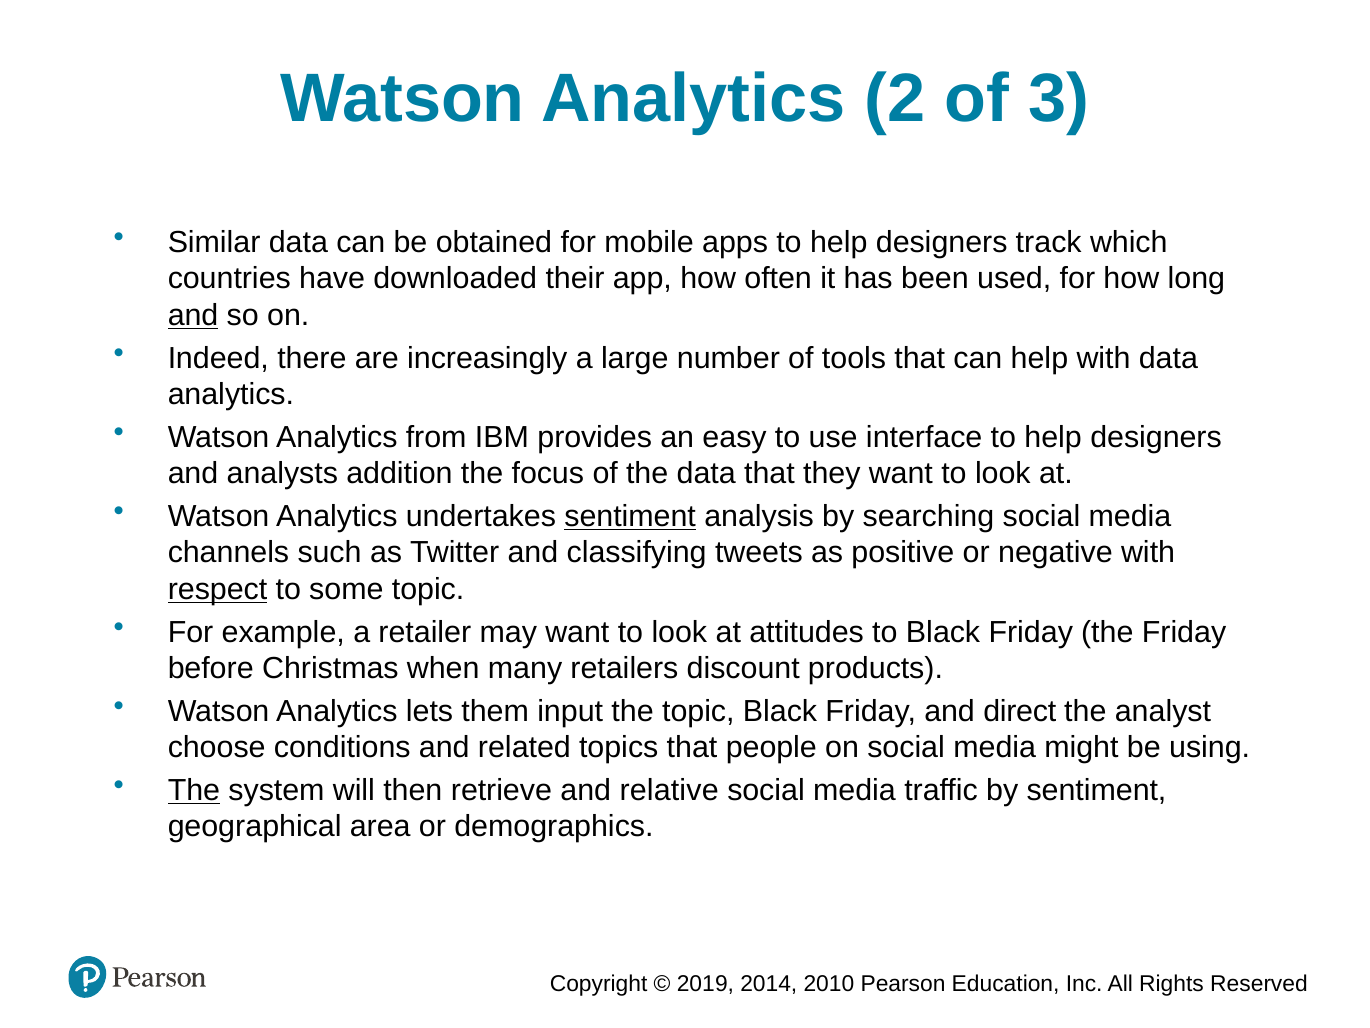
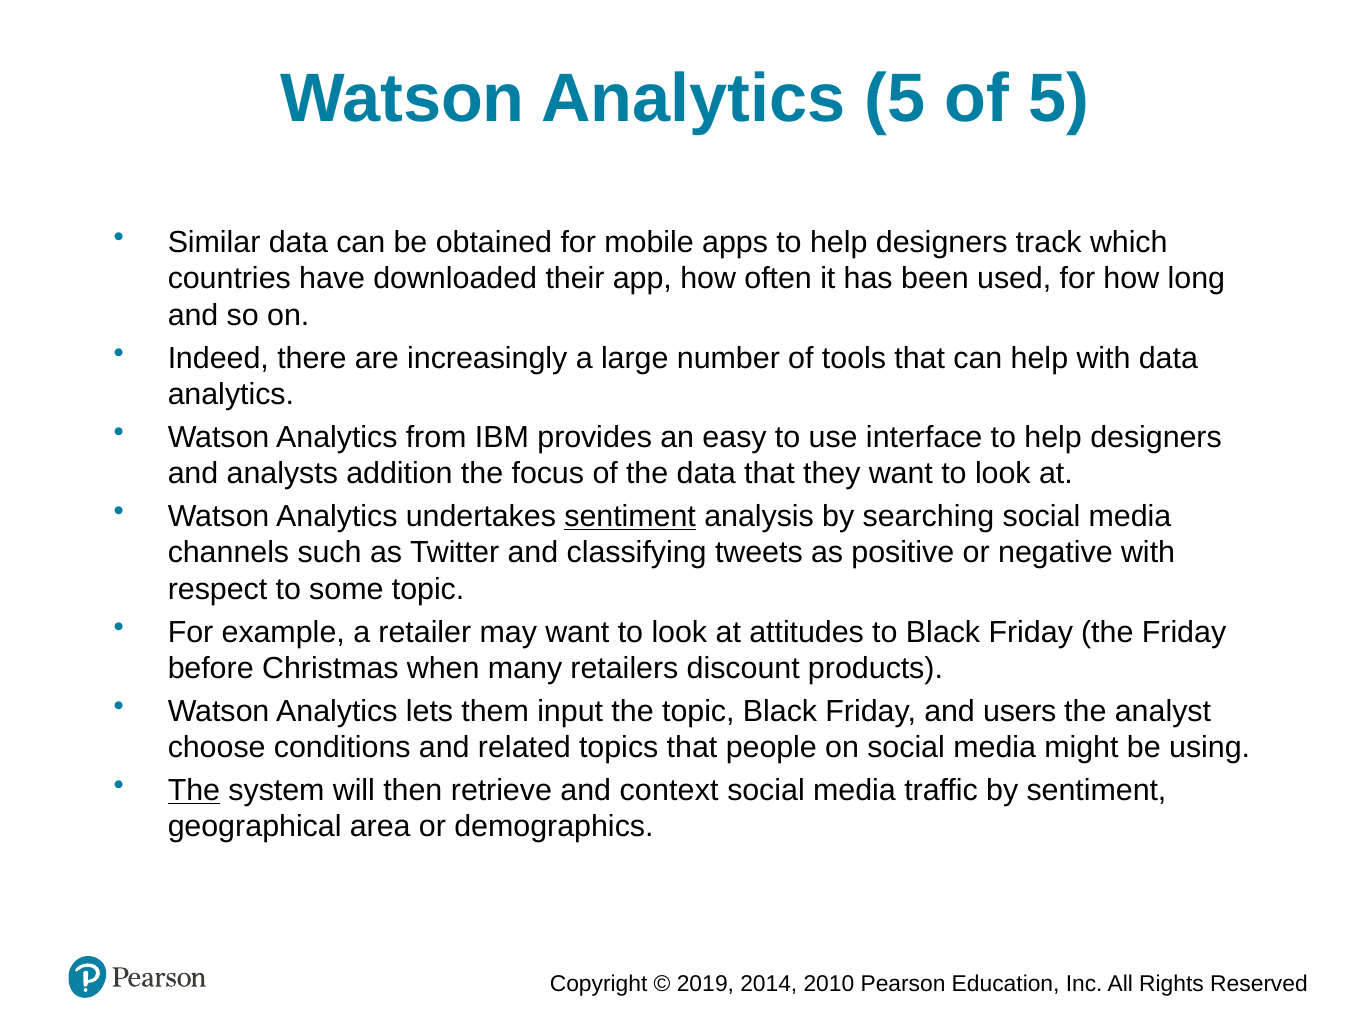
Analytics 2: 2 -> 5 (895, 99)
of 3: 3 -> 5 (1059, 99)
and underline: present -> none (193, 315)
respect underline: present -> none (218, 589)
direct: direct -> users (1020, 711)
relative: relative -> context (669, 790)
